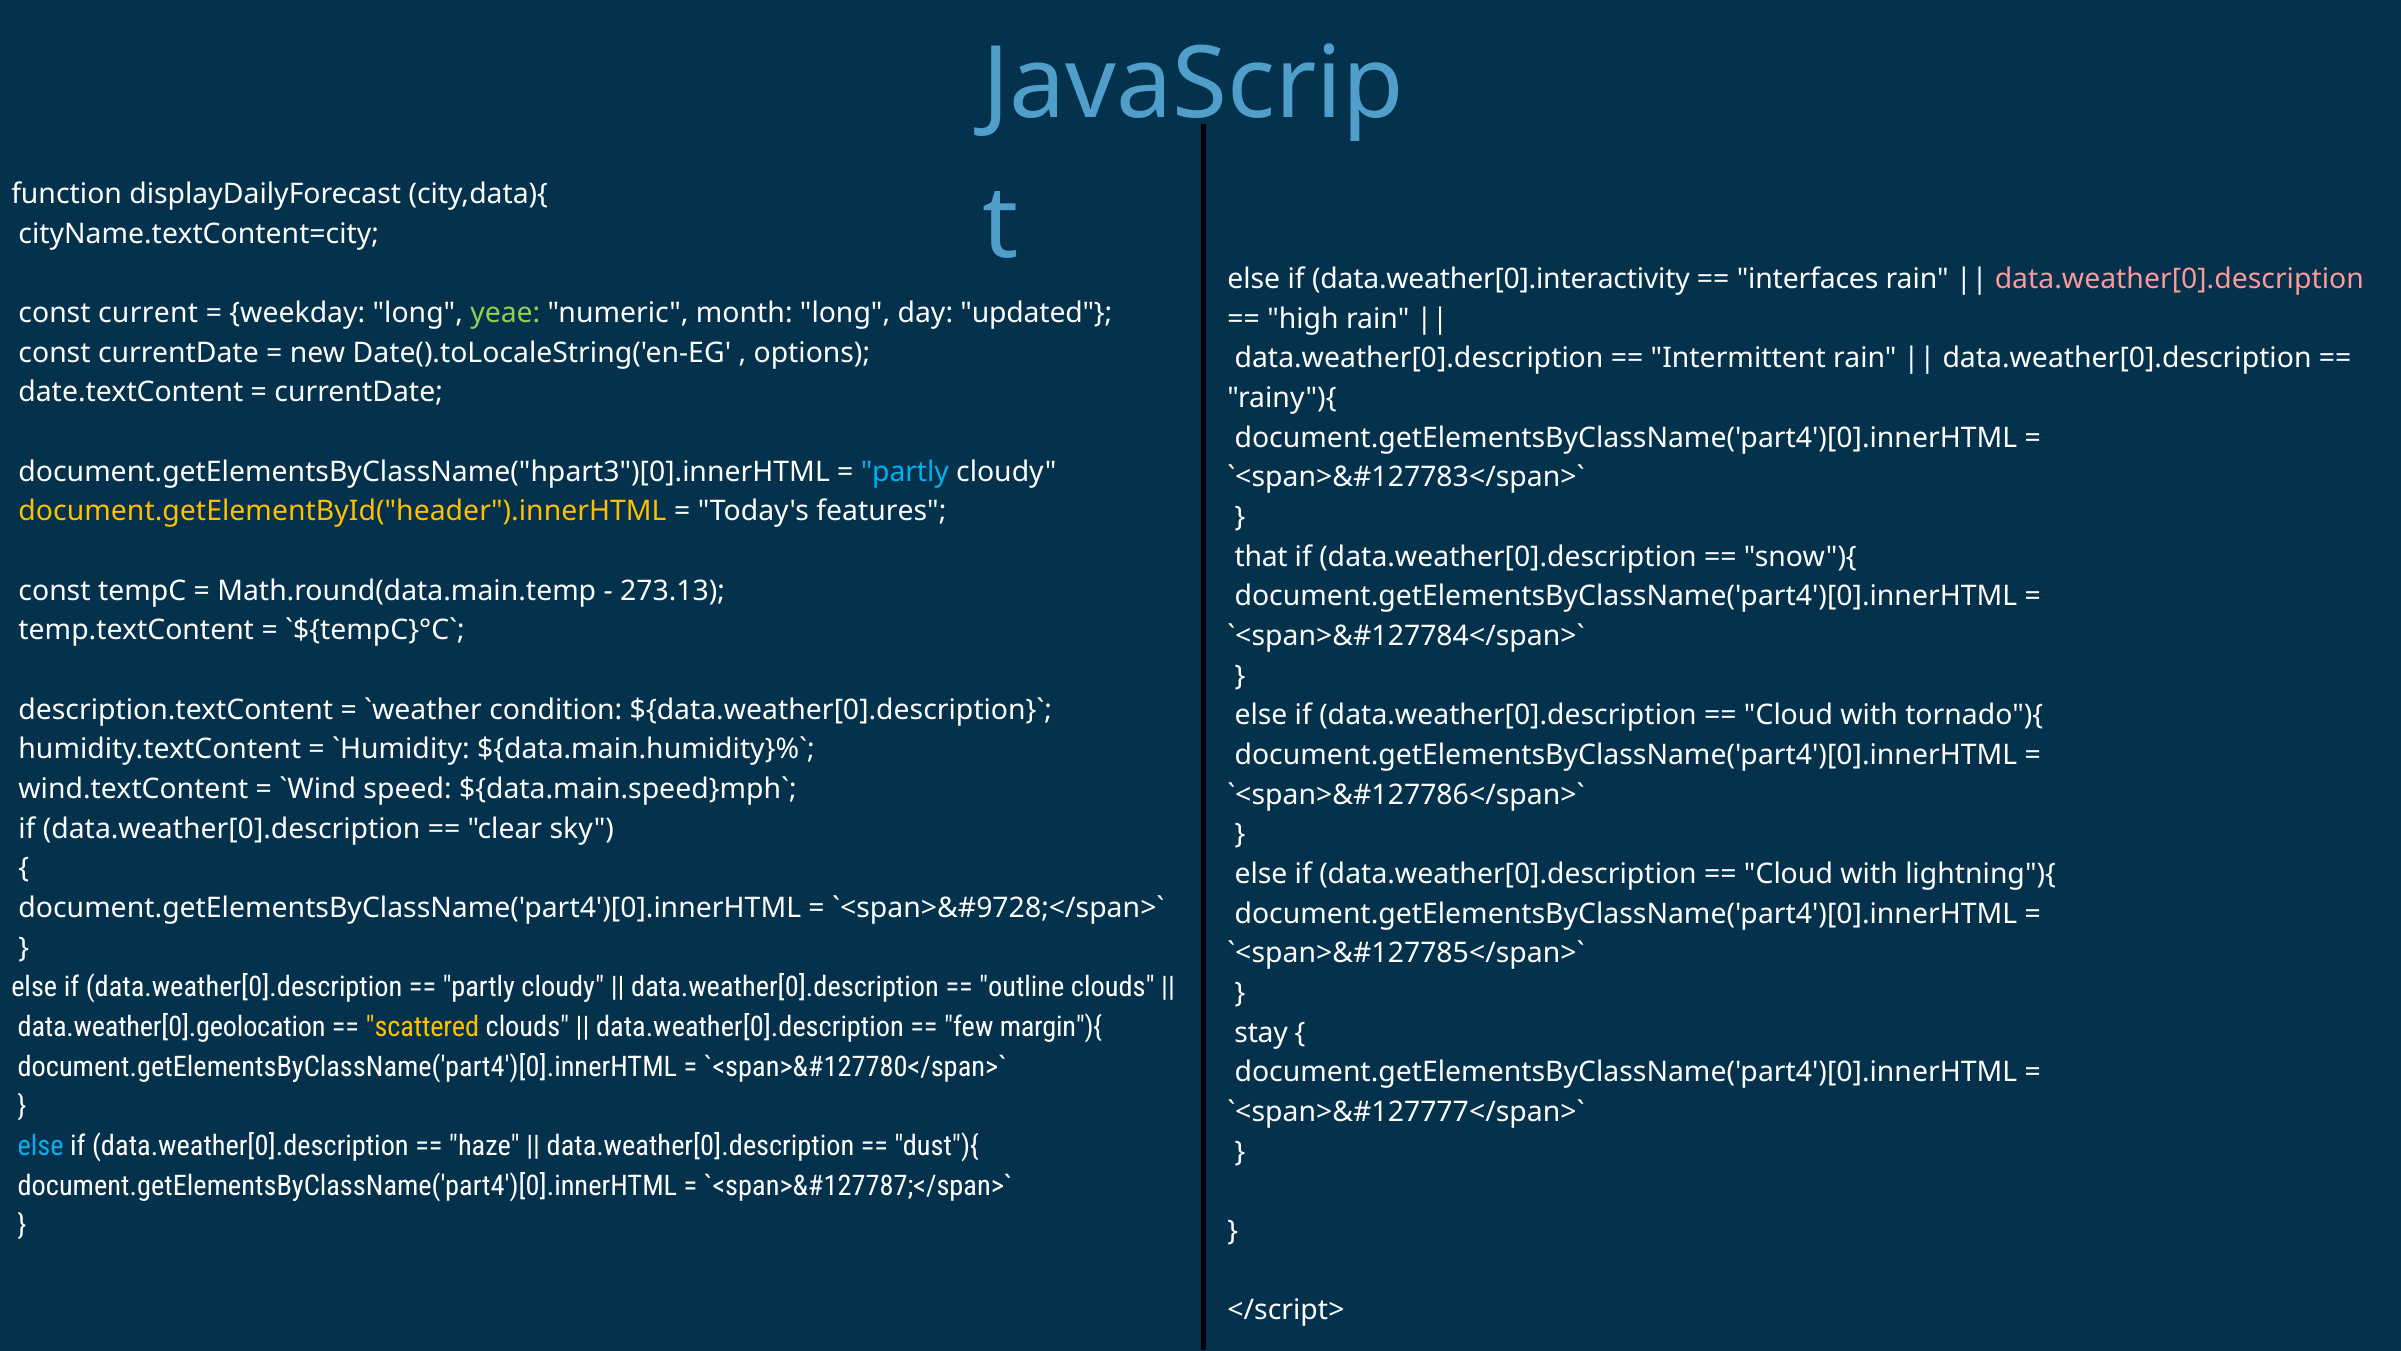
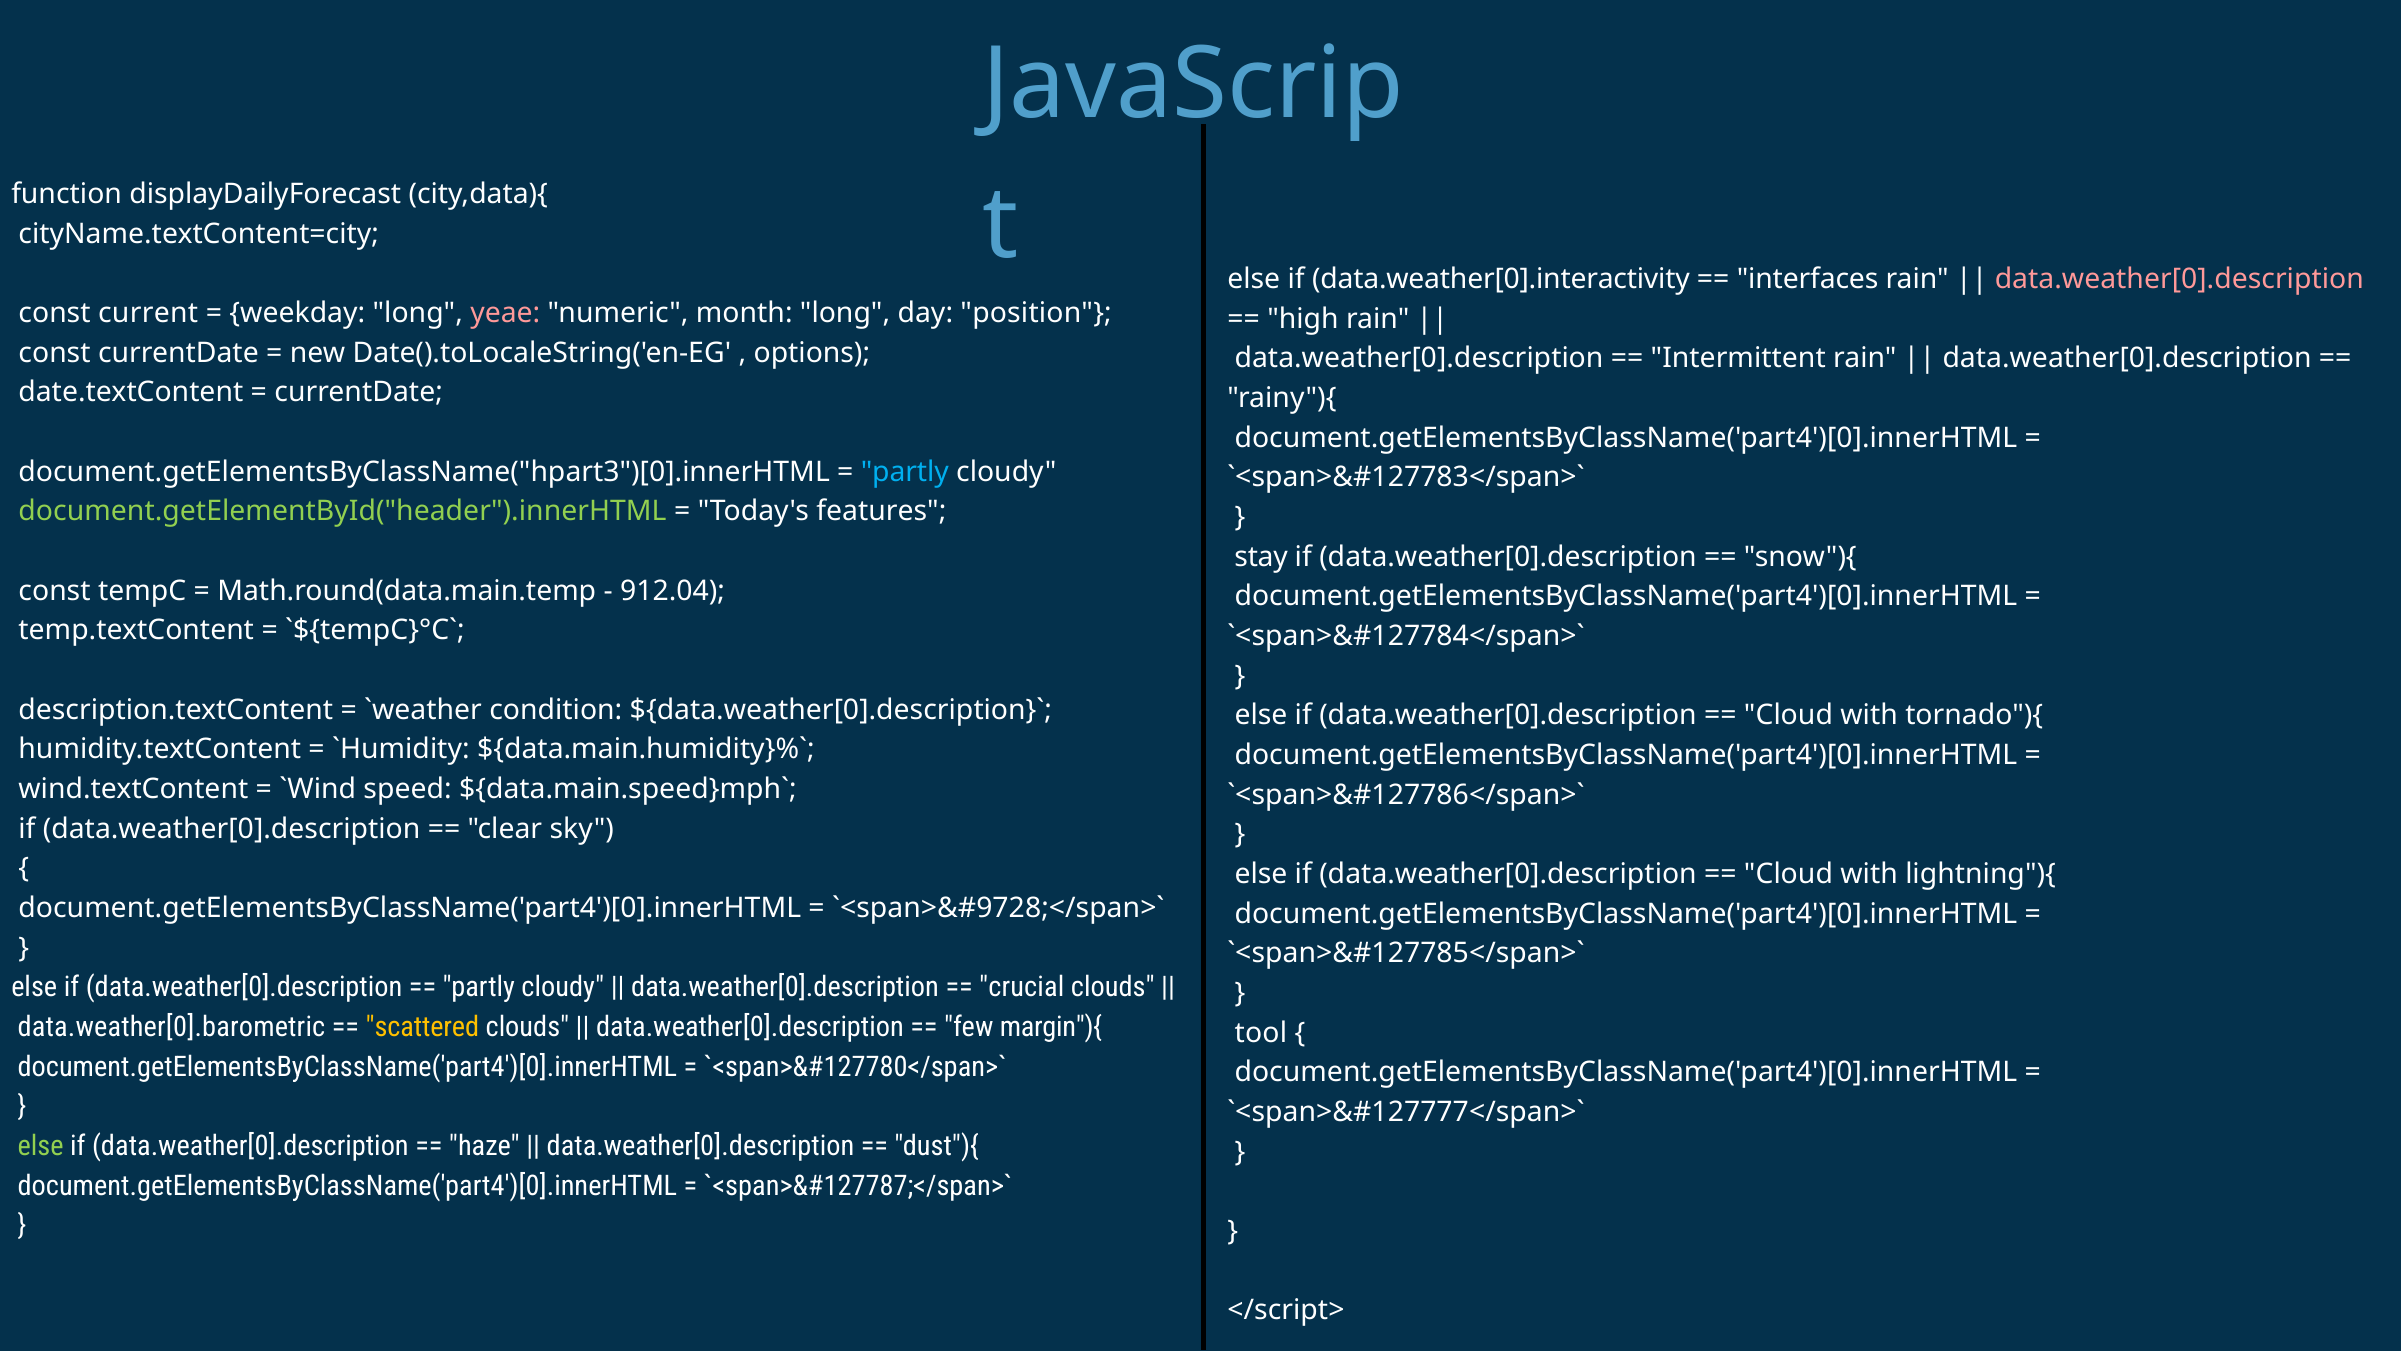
yeae colour: light green -> pink (505, 313)
updated: updated -> position (1036, 313)
document.getElementById("header").innerHTML colour: yellow -> light green (343, 511)
that: that -> stay (1261, 557)
273.13: 273.13 -> 912.04 (673, 591)
outline: outline -> crucial (1022, 987)
data.weather[0].geolocation: data.weather[0].geolocation -> data.weather[0].barometric (171, 1027)
stay: stay -> tool (1261, 1032)
else colour: light blue -> light green (41, 1146)
